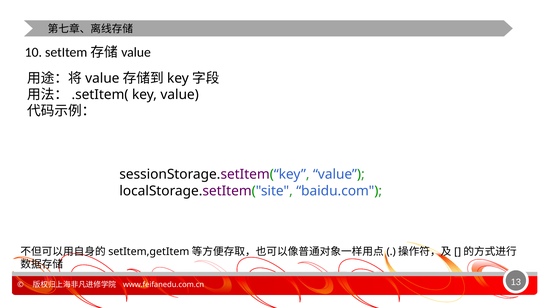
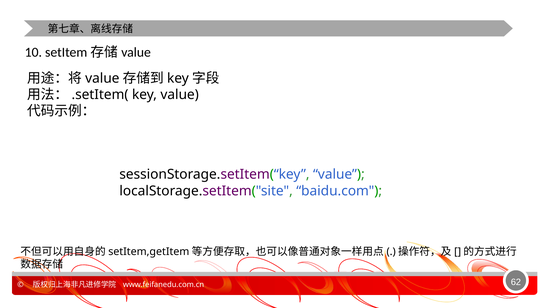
13: 13 -> 62 (516, 282)
